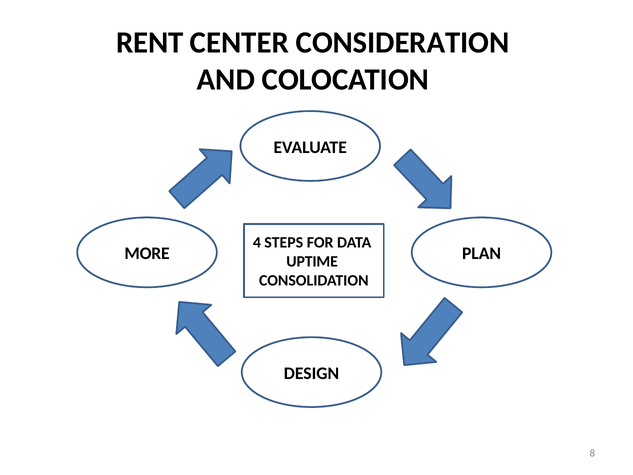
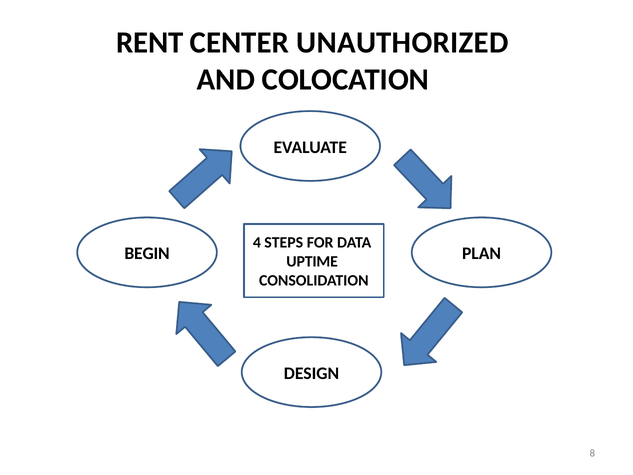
CONSIDERATION: CONSIDERATION -> UNAUTHORIZED (402, 43)
MORE: MORE -> BEGIN (147, 253)
